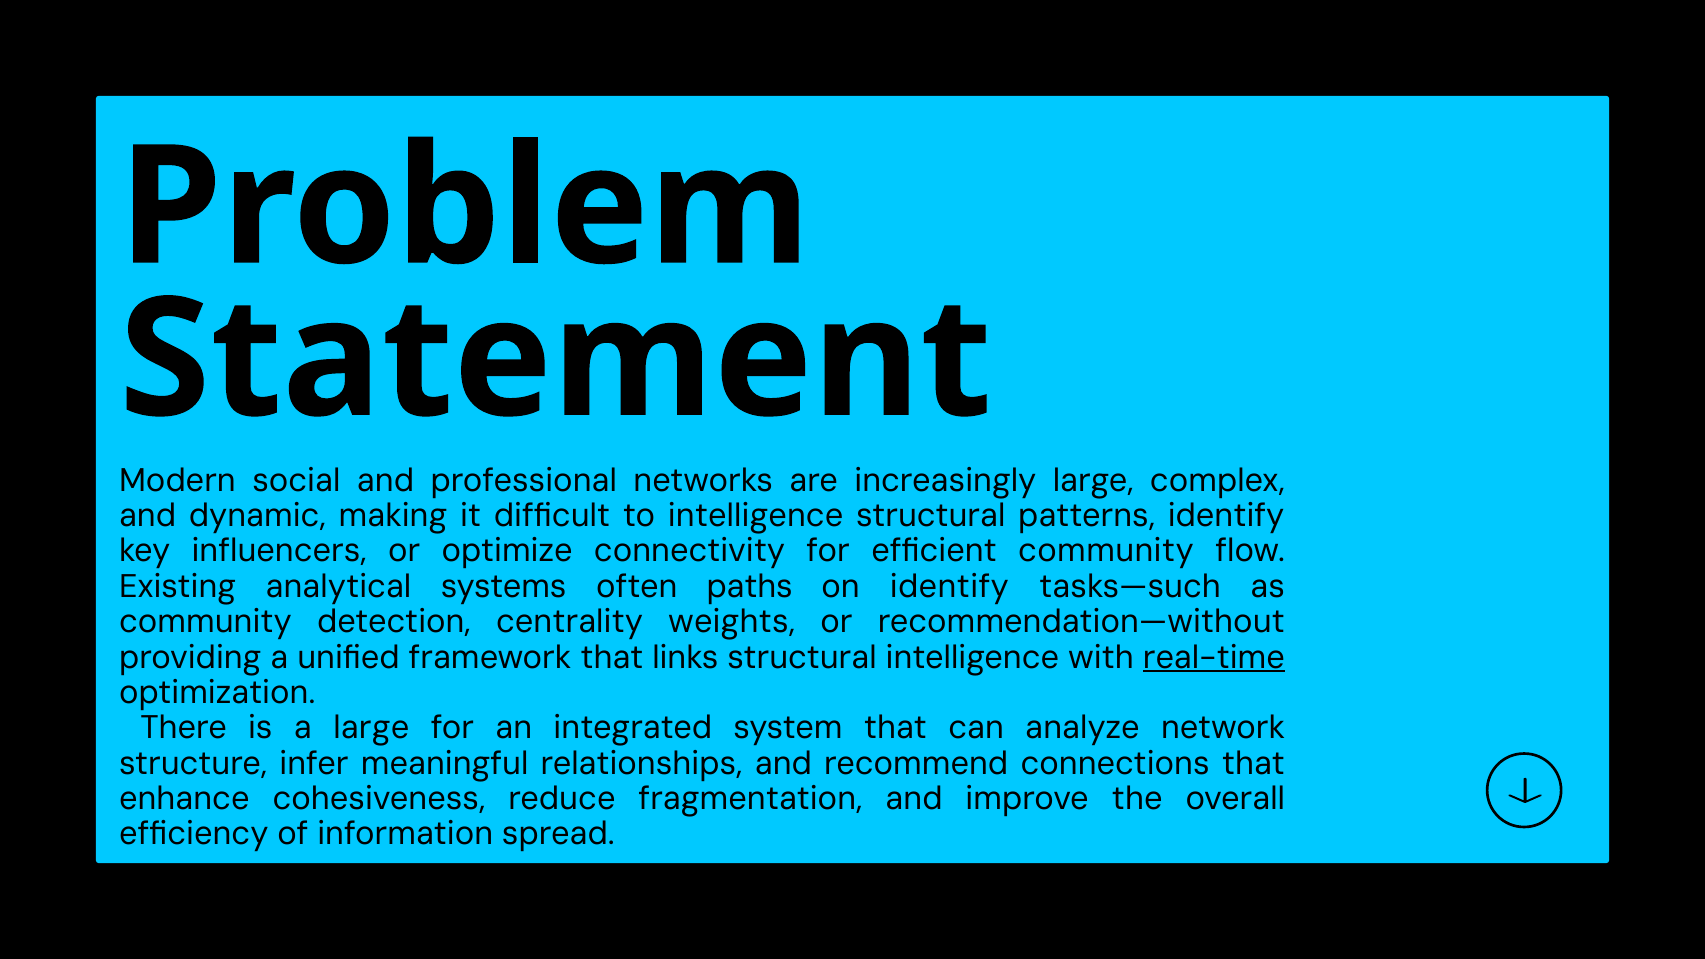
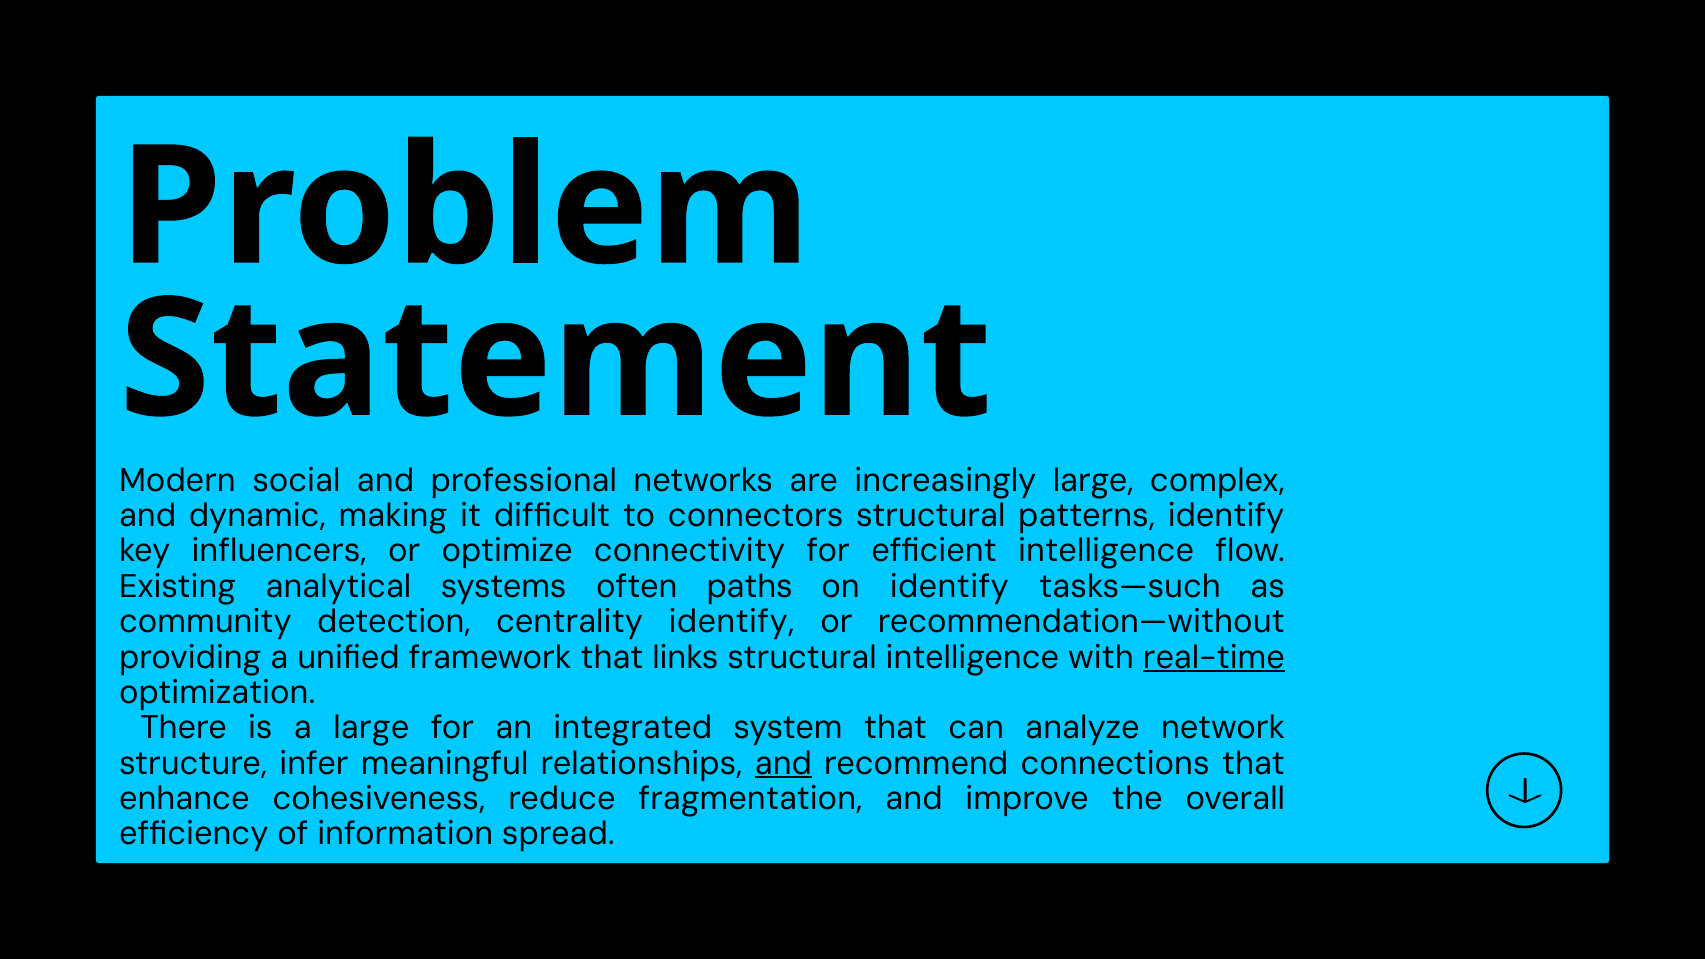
to intelligence: intelligence -> connectors (756, 516)
efficient community: community -> intelligence (1106, 551)
centrality weights: weights -> identify (732, 622)
and underline: none -> present (783, 763)
